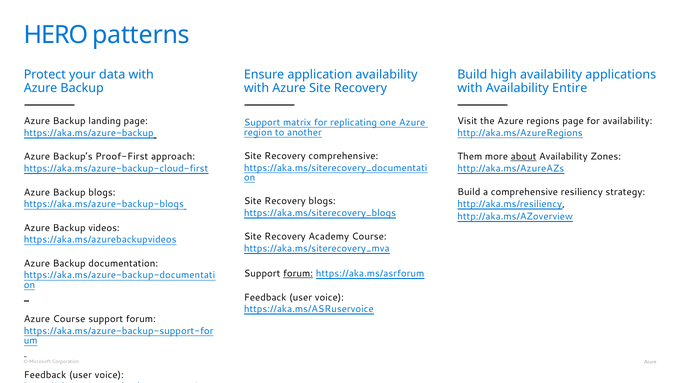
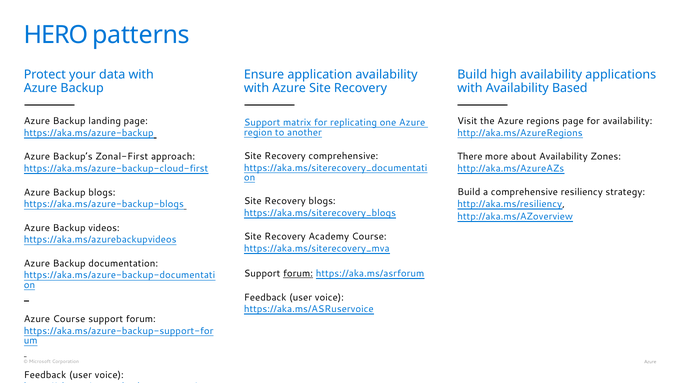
Entire: Entire -> Based (570, 88)
Proof-First: Proof-First -> Zonal-First (122, 157)
Them: Them -> There (470, 157)
about underline: present -> none (524, 157)
